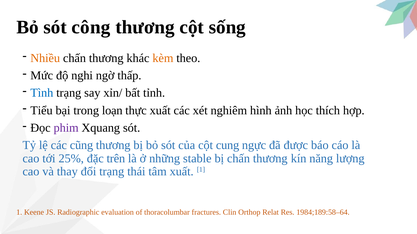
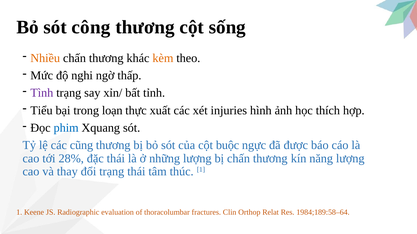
Tình colour: blue -> purple (42, 93)
nghiêm: nghiêm -> injuries (229, 111)
phim colour: purple -> blue (66, 128)
cung: cung -> buộc (228, 146)
25%: 25% -> 28% (71, 159)
đặc trên: trên -> thái (116, 159)
những stable: stable -> lượng (197, 159)
tâm xuất: xuất -> thúc (182, 172)
